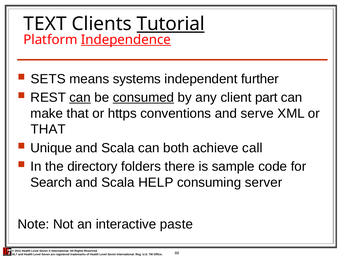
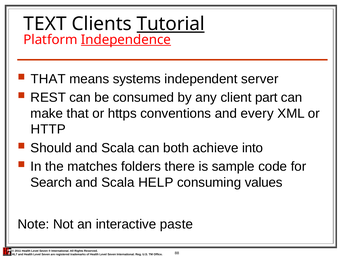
SETS: SETS -> THAT (48, 79)
further: further -> server (260, 79)
can underline: present -> none (80, 98)
consumed underline: present -> none (143, 98)
serve: serve -> every (257, 114)
THAT: THAT -> HTTP (48, 130)
Unique: Unique -> Should (51, 148)
call: call -> into (253, 148)
directory: directory -> matches (92, 167)
server: server -> values (264, 183)
